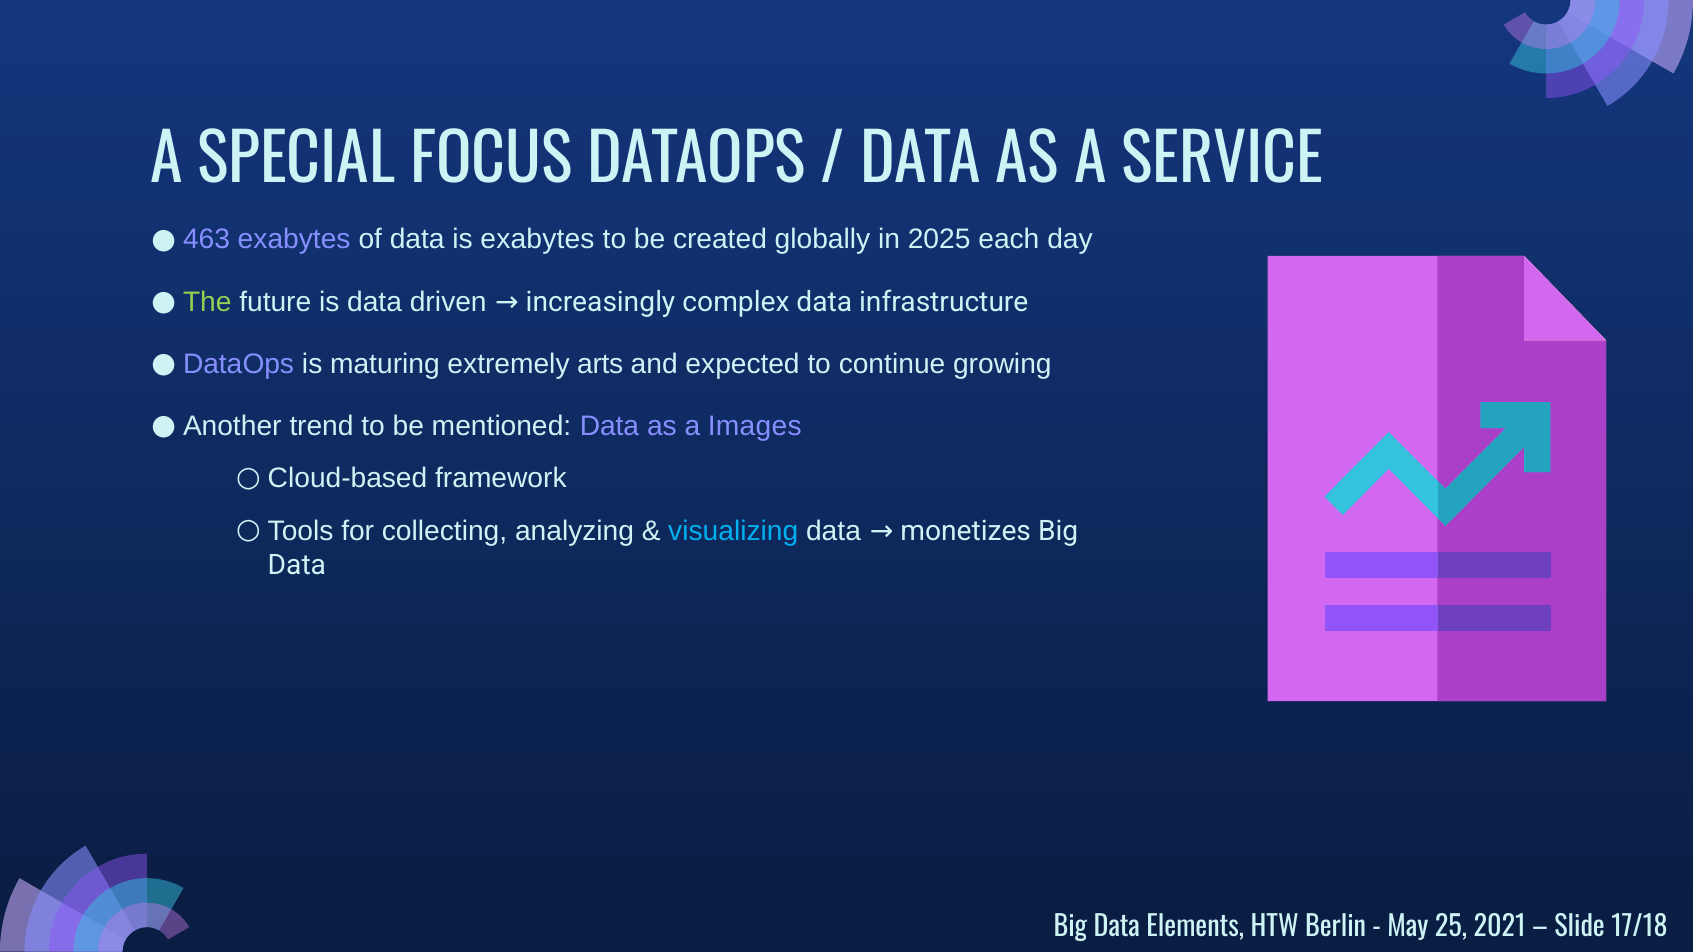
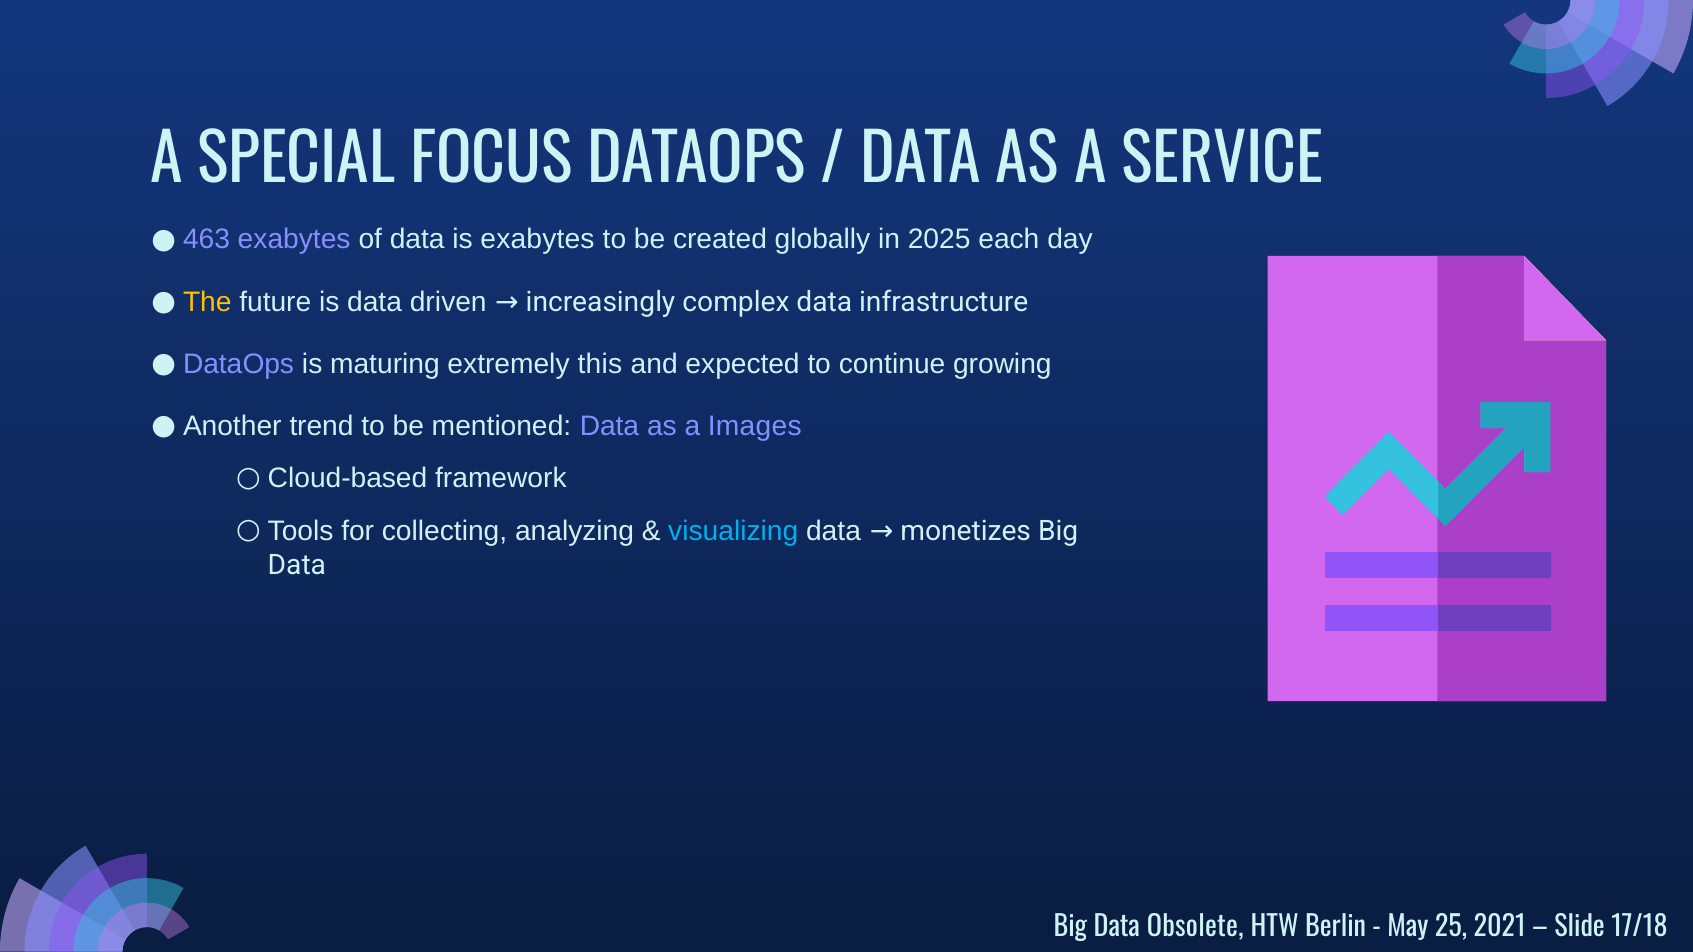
The colour: light green -> yellow (207, 302)
arts: arts -> this (600, 364)
Elements: Elements -> Obsolete (1195, 928)
